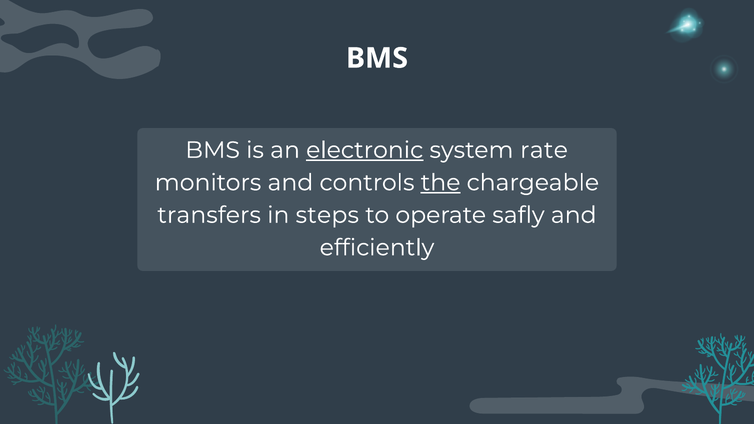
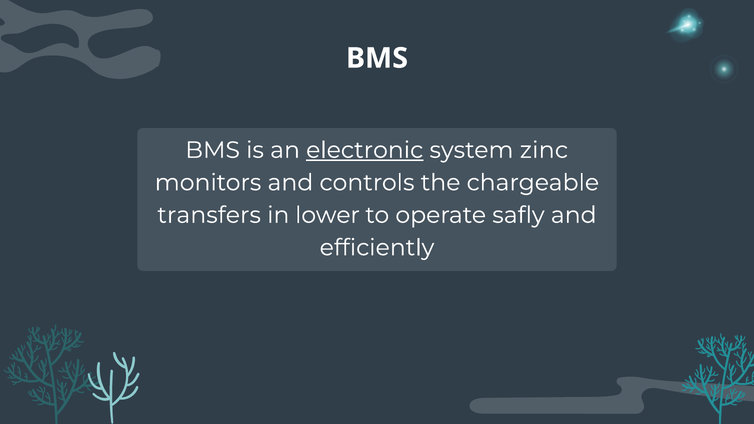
rate: rate -> zinc (544, 150)
the underline: present -> none (441, 183)
steps: steps -> lower (327, 215)
